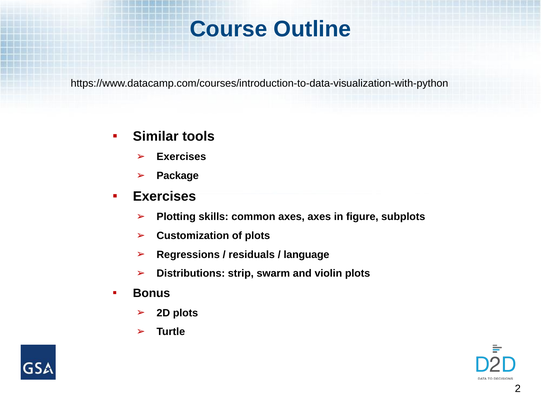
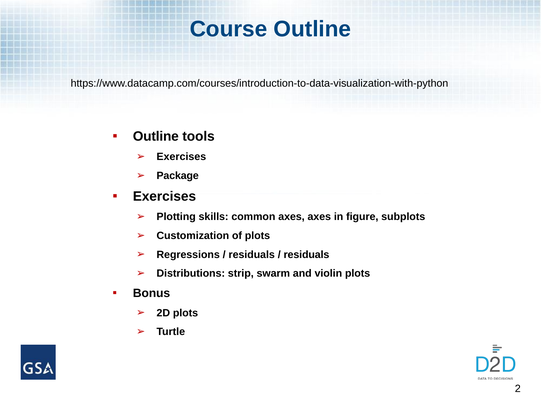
Similar: Similar -> Outline (156, 136)
language: language -> residuals (306, 254)
